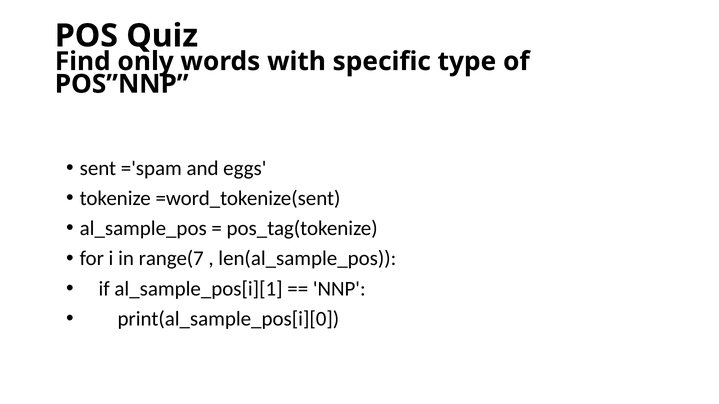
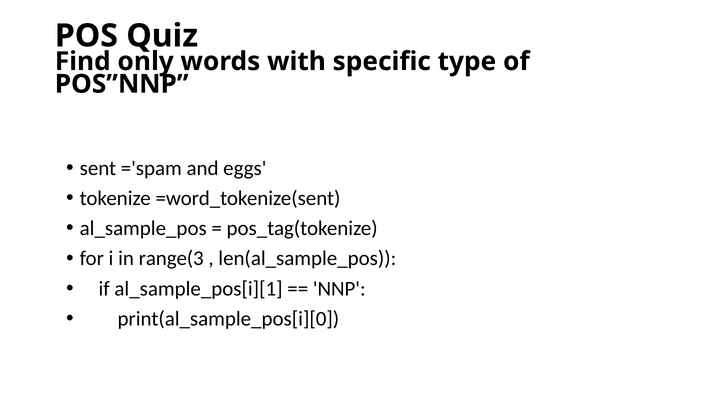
range(7: range(7 -> range(3 (171, 259)
